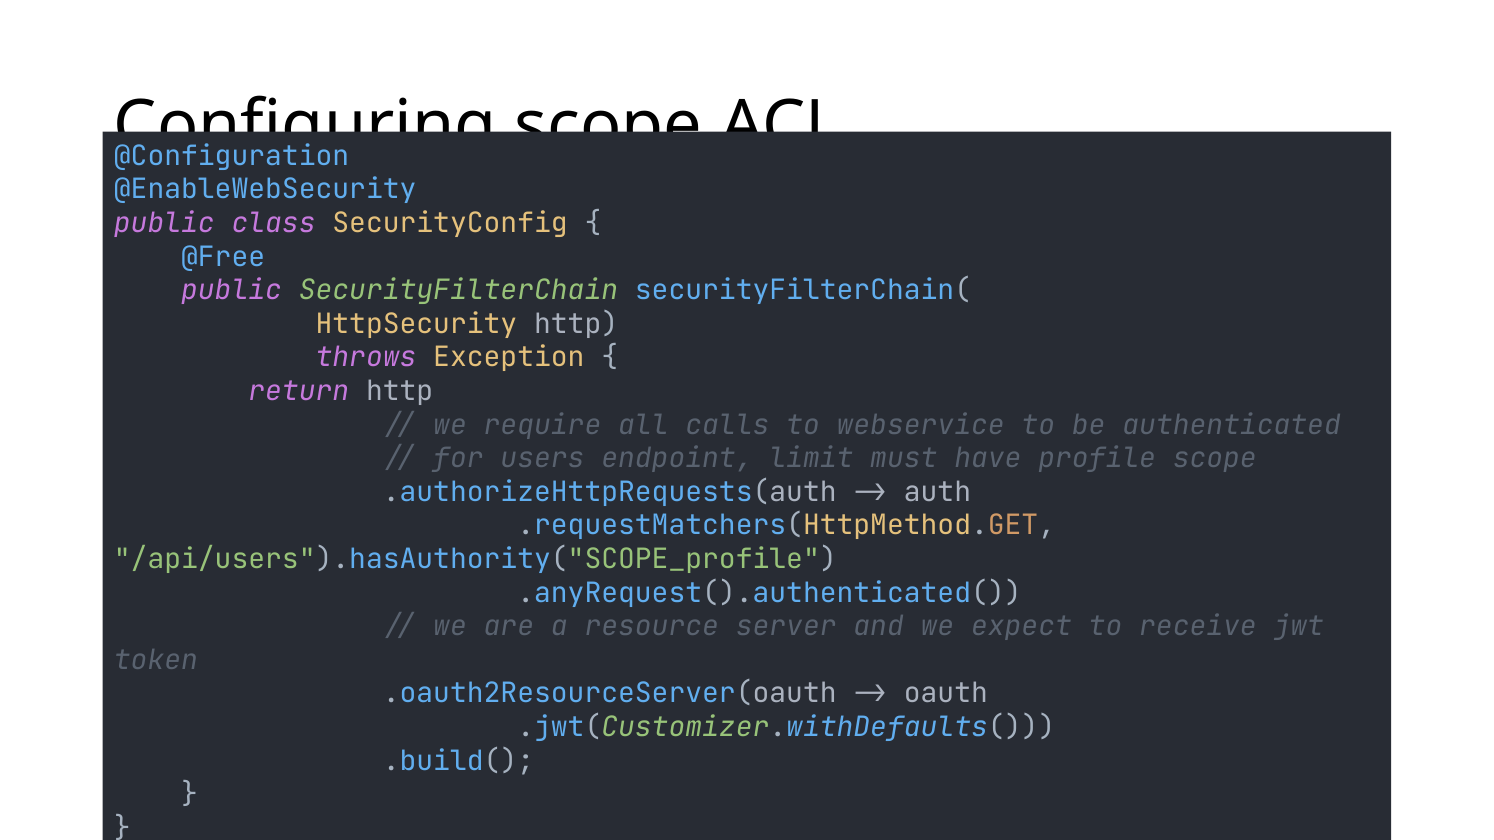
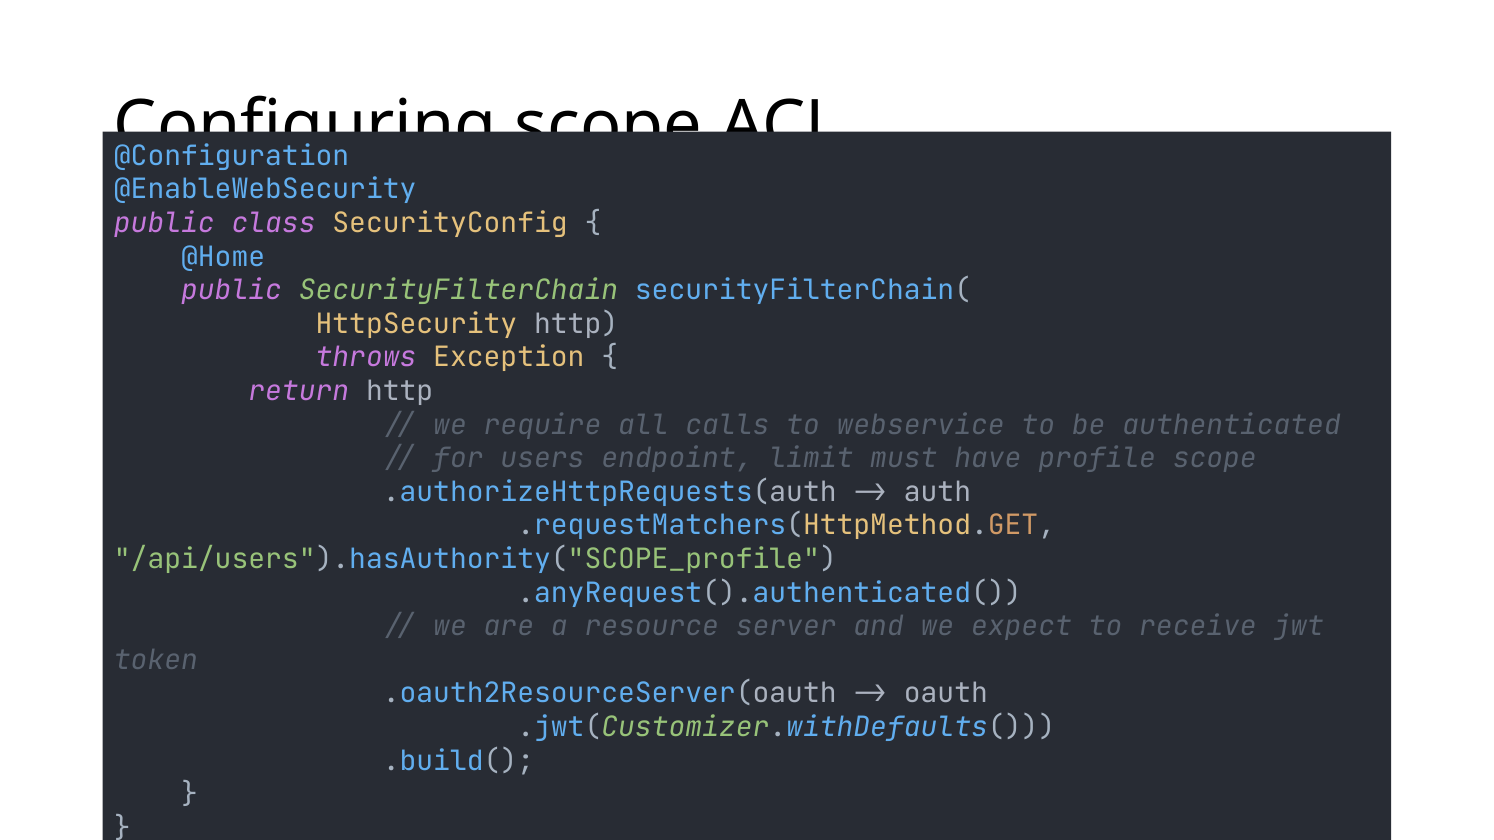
@Free: @Free -> @Home (223, 257)
